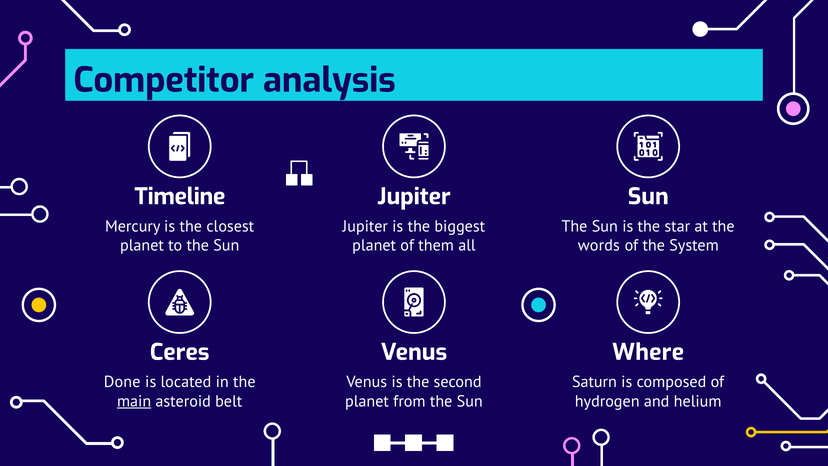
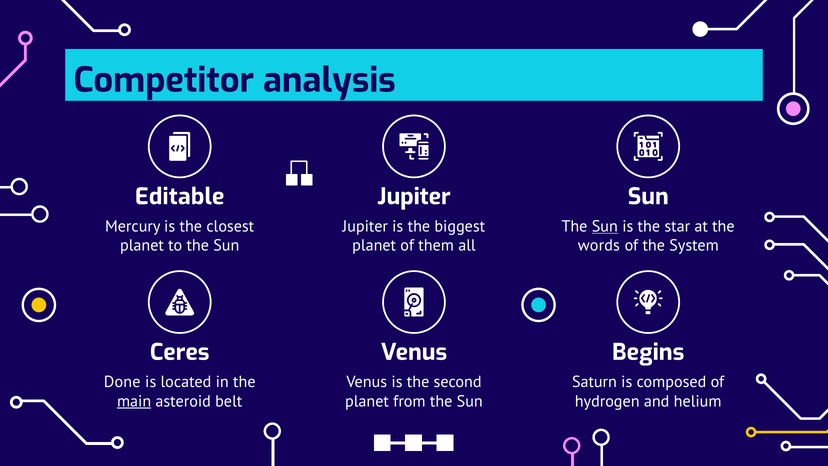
Timeline: Timeline -> Editable (180, 197)
Sun underline: none -> present (605, 226)
Where: Where -> Begins (648, 352)
